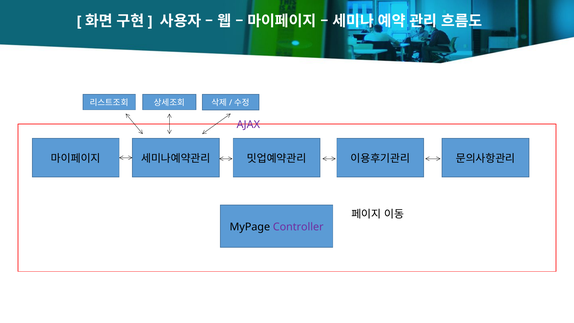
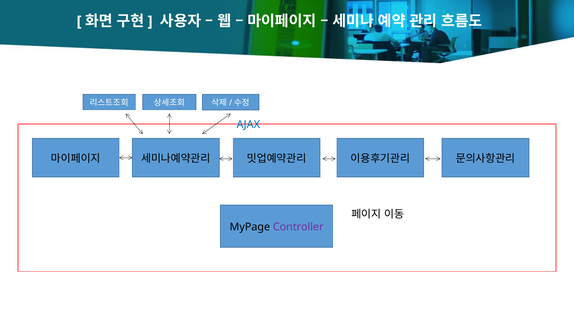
AJAX colour: purple -> blue (248, 125)
